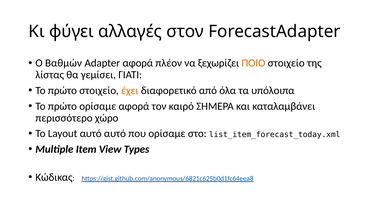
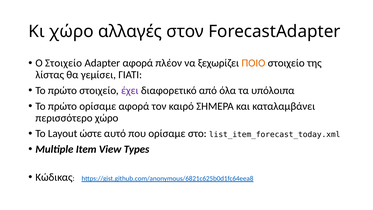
Κι φύγει: φύγει -> χώρο (71, 31)
Ο Βαθμών: Βαθμών -> Στοιχείο (64, 63)
έχει colour: orange -> purple (130, 90)
Layout αυτό: αυτό -> ώστε (91, 133)
